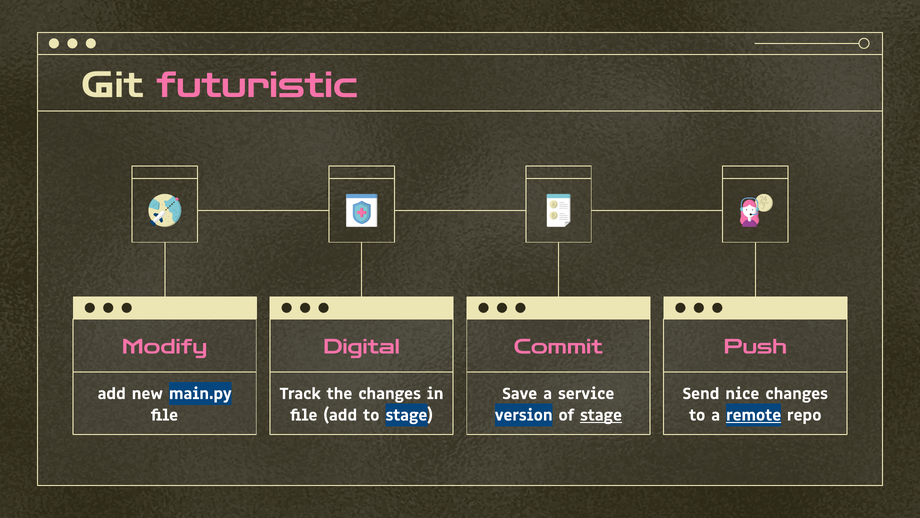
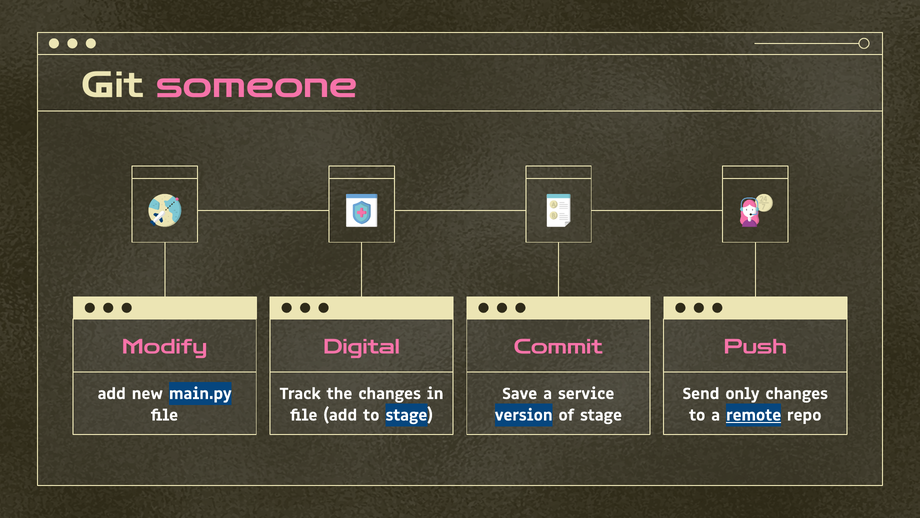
futuristic: futuristic -> someone (257, 85)
nice: nice -> only (742, 393)
stage underline: present -> none (601, 414)
